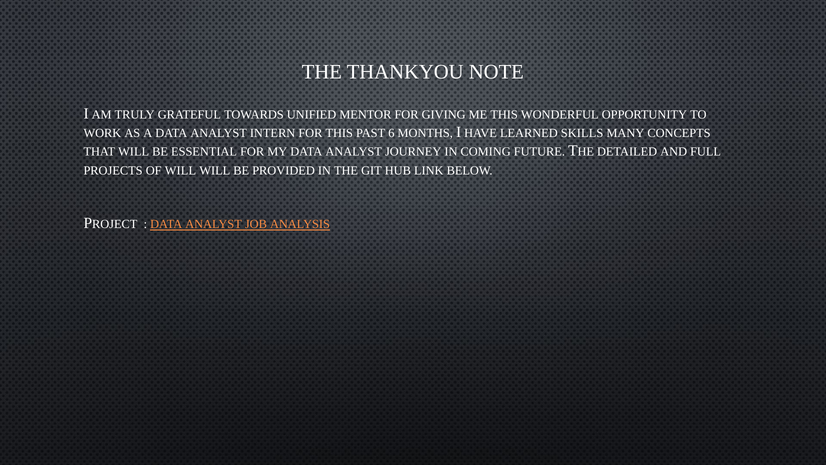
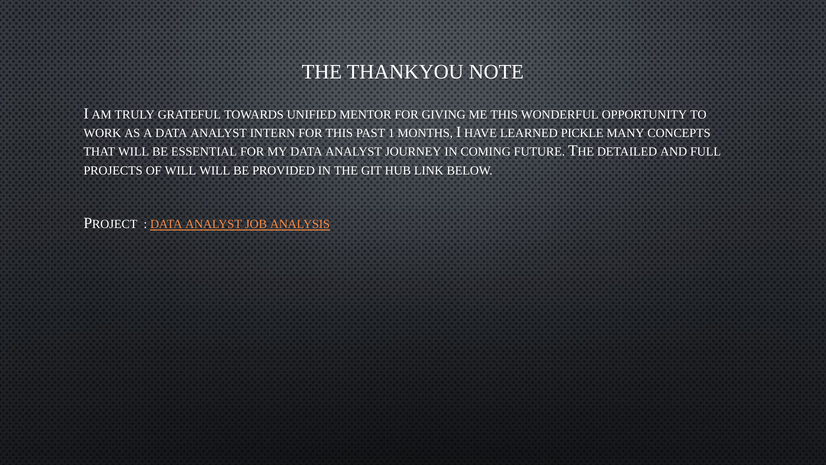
6: 6 -> 1 (391, 133)
SKILLS: SKILLS -> PICKLE (582, 133)
